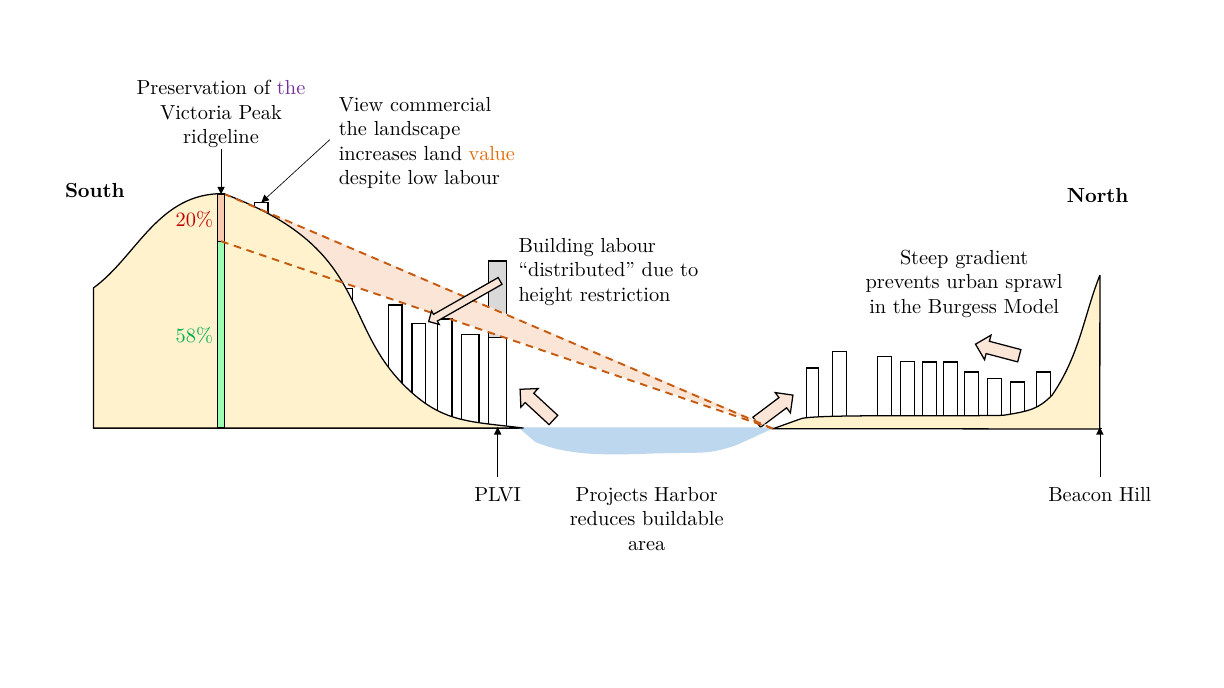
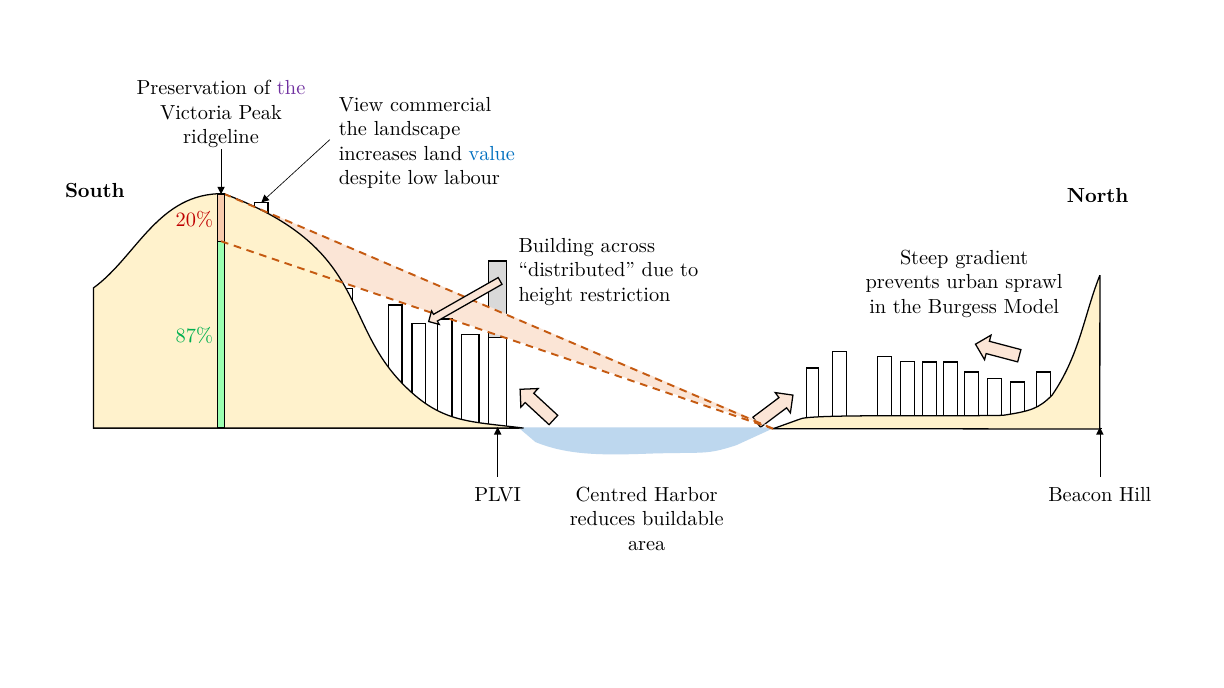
value colour: orange -> blue (492, 153)
Building labour: labour -> across (628, 246)
58%: 58% -> 87% (194, 336)
Projects: Projects -> Centred (612, 495)
